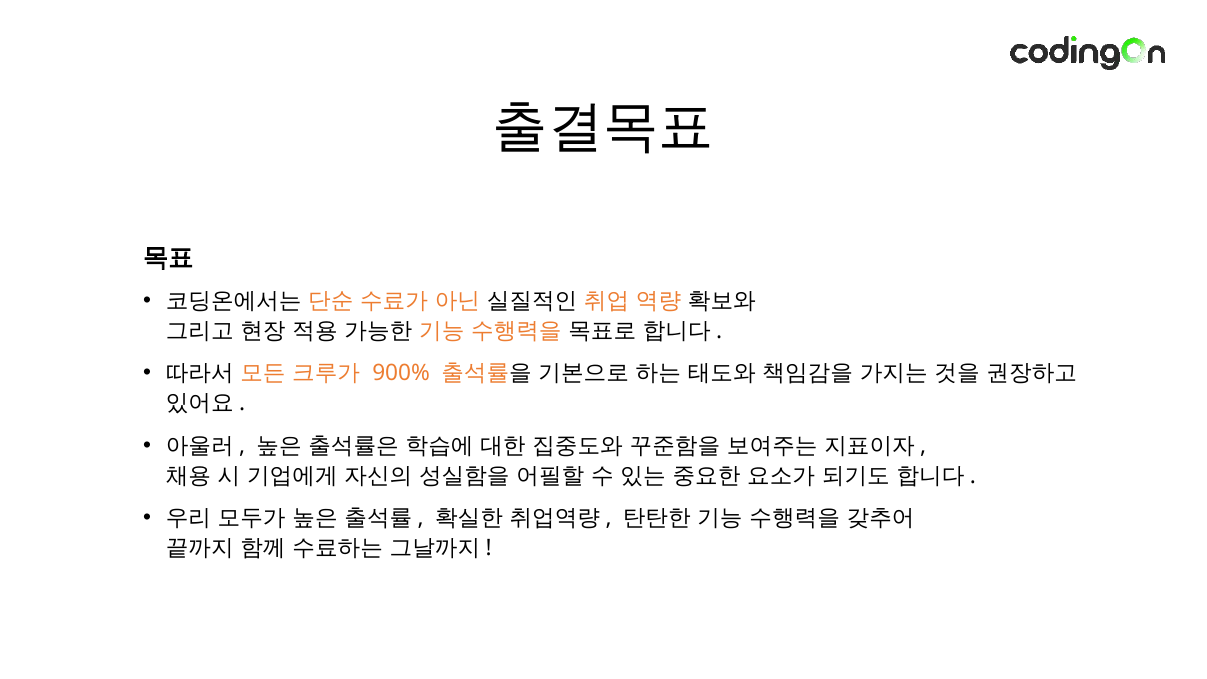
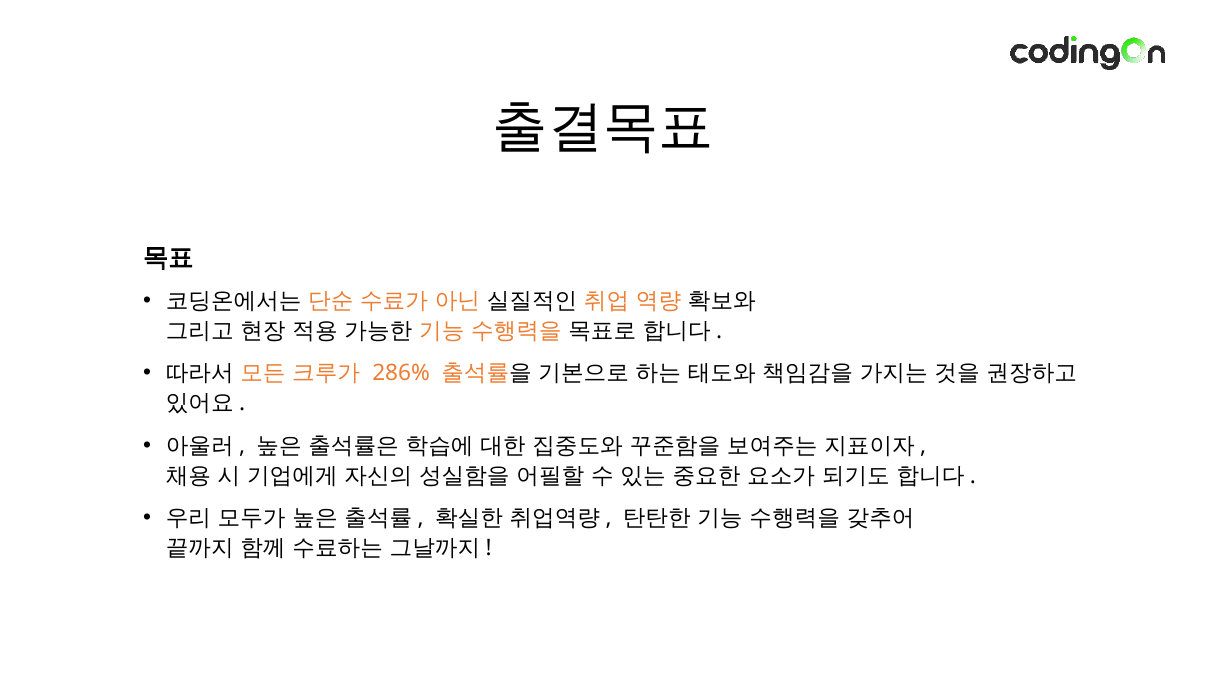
900%: 900% -> 286% (401, 373)
